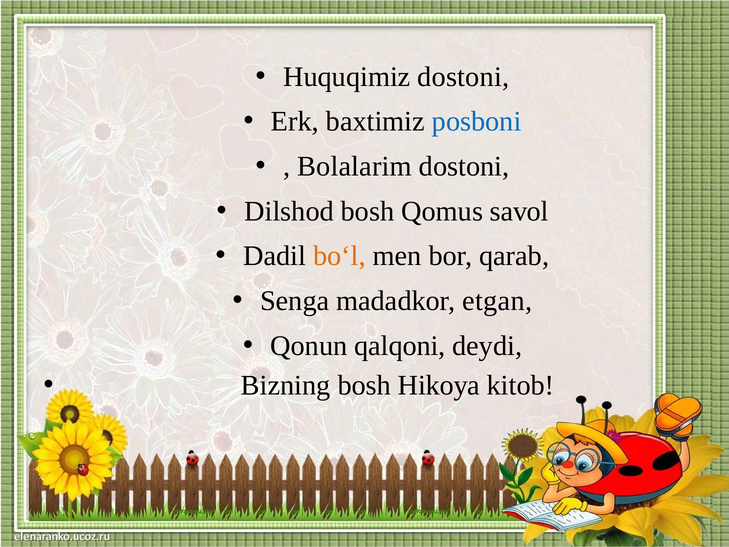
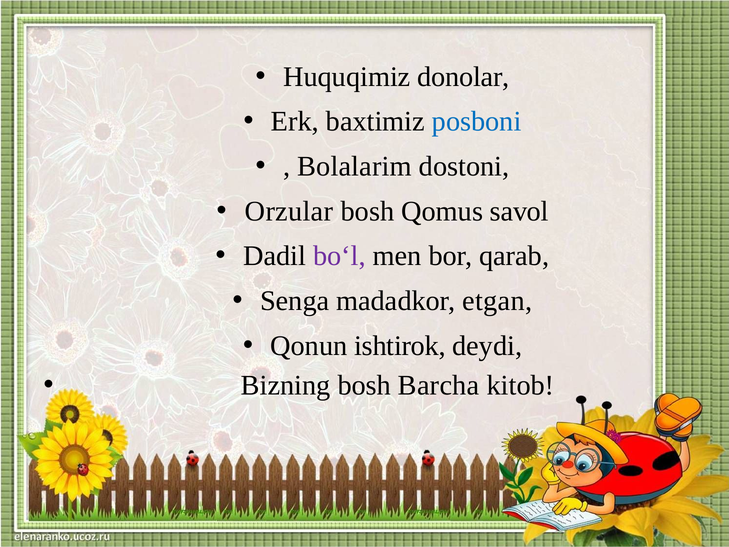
Huquqimiz dostoni: dostoni -> donolar (464, 77)
Dilshod: Dilshod -> Orzular (289, 211)
bo‘l colour: orange -> purple (339, 256)
qalqoni: qalqoni -> ishtirok (400, 346)
Hikoya: Hikoya -> Barcha (439, 385)
